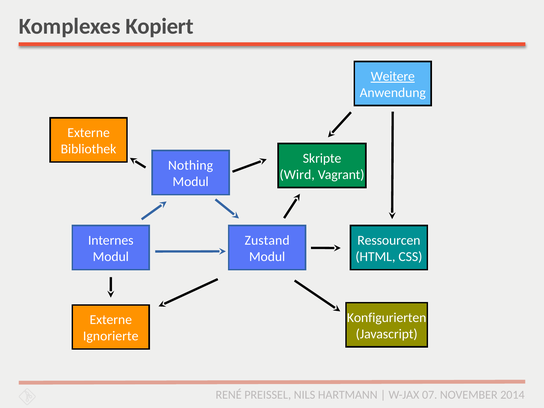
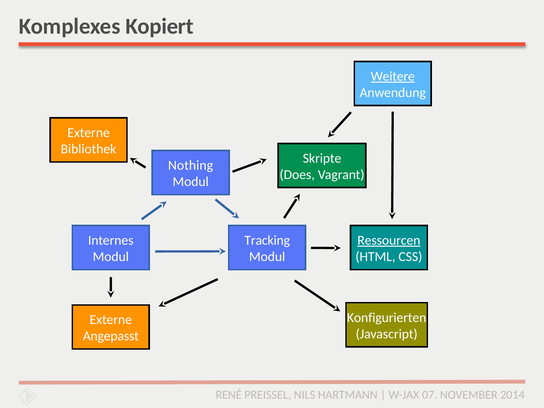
Wird: Wird -> Does (297, 175)
Zustand: Zustand -> Tracking (267, 240)
Ressourcen underline: none -> present (389, 240)
Ignorierte: Ignorierte -> Angepasst (111, 336)
